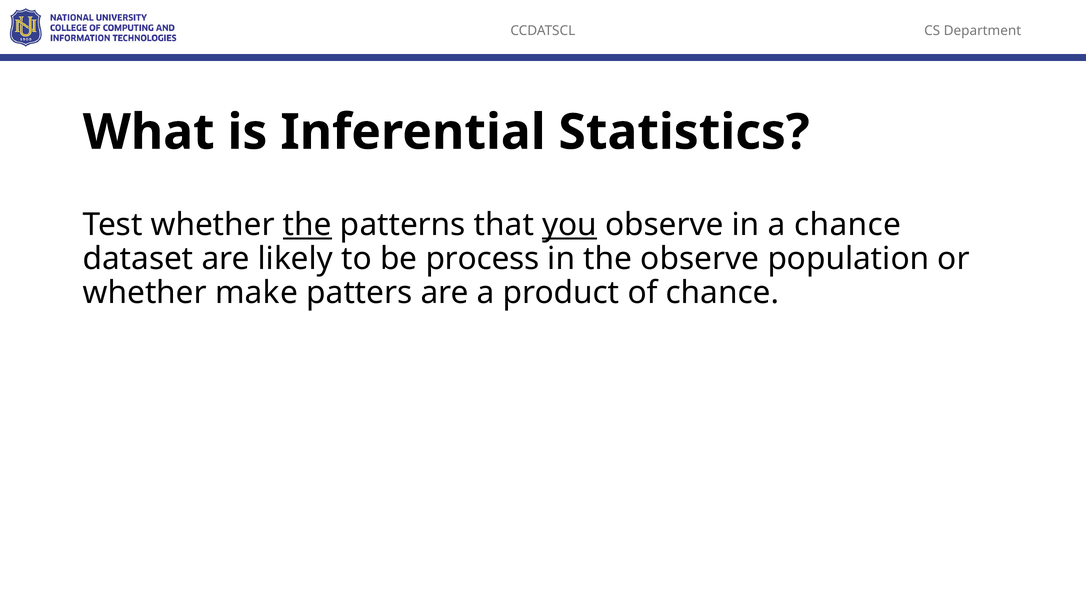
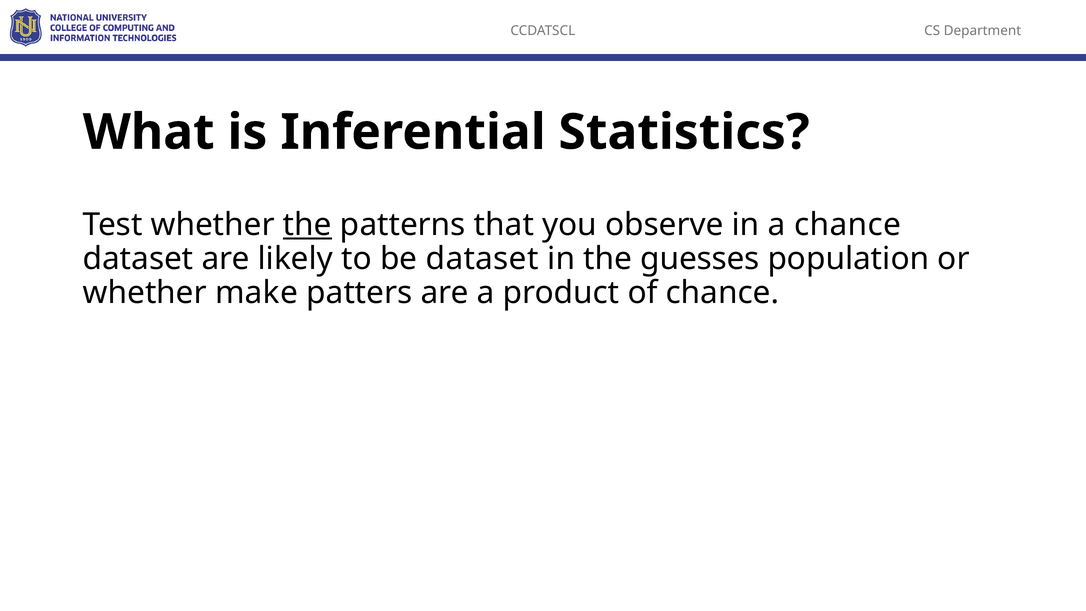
you underline: present -> none (570, 225)
be process: process -> dataset (482, 259)
the observe: observe -> guesses (700, 259)
